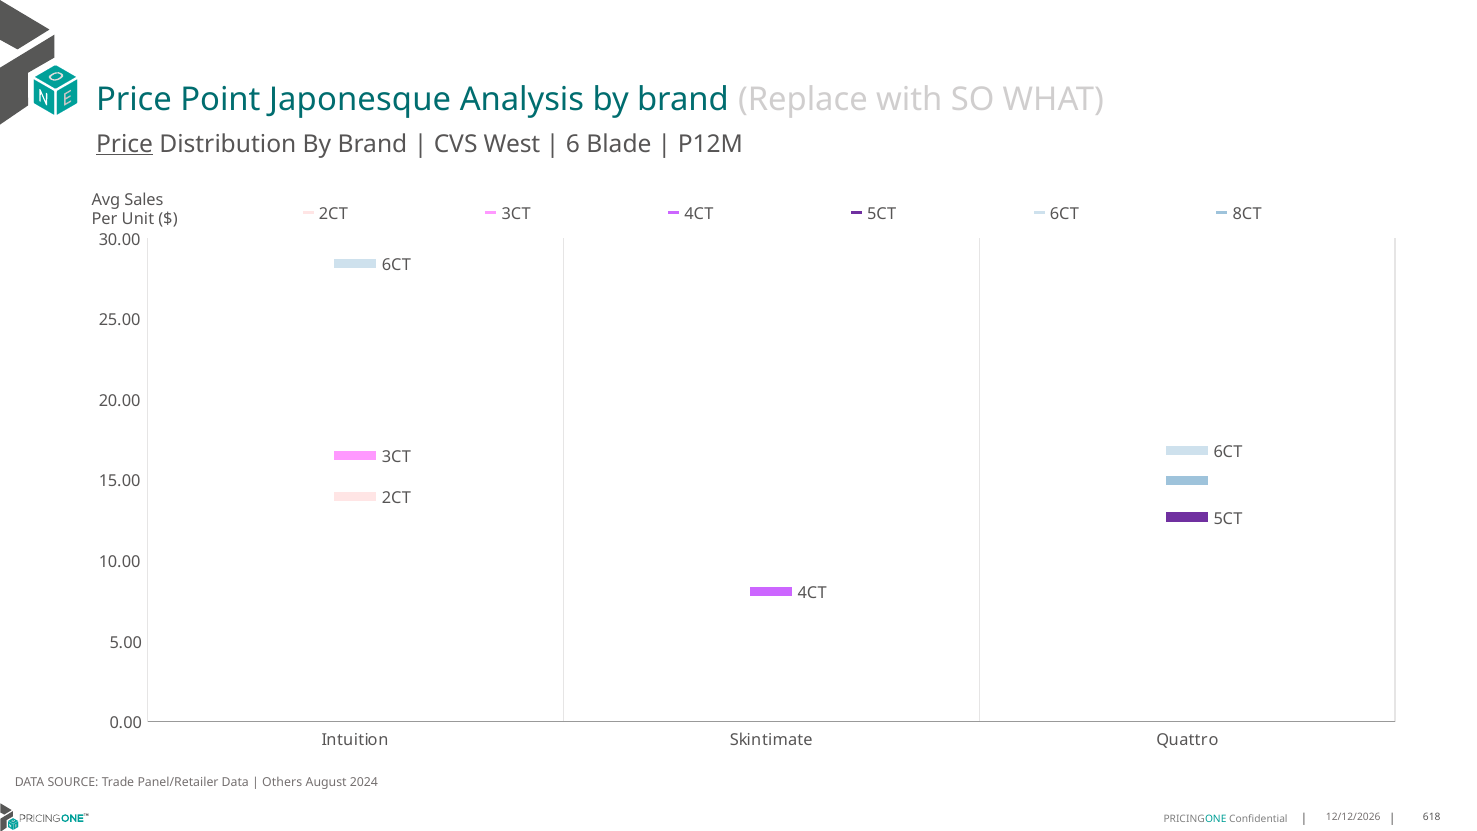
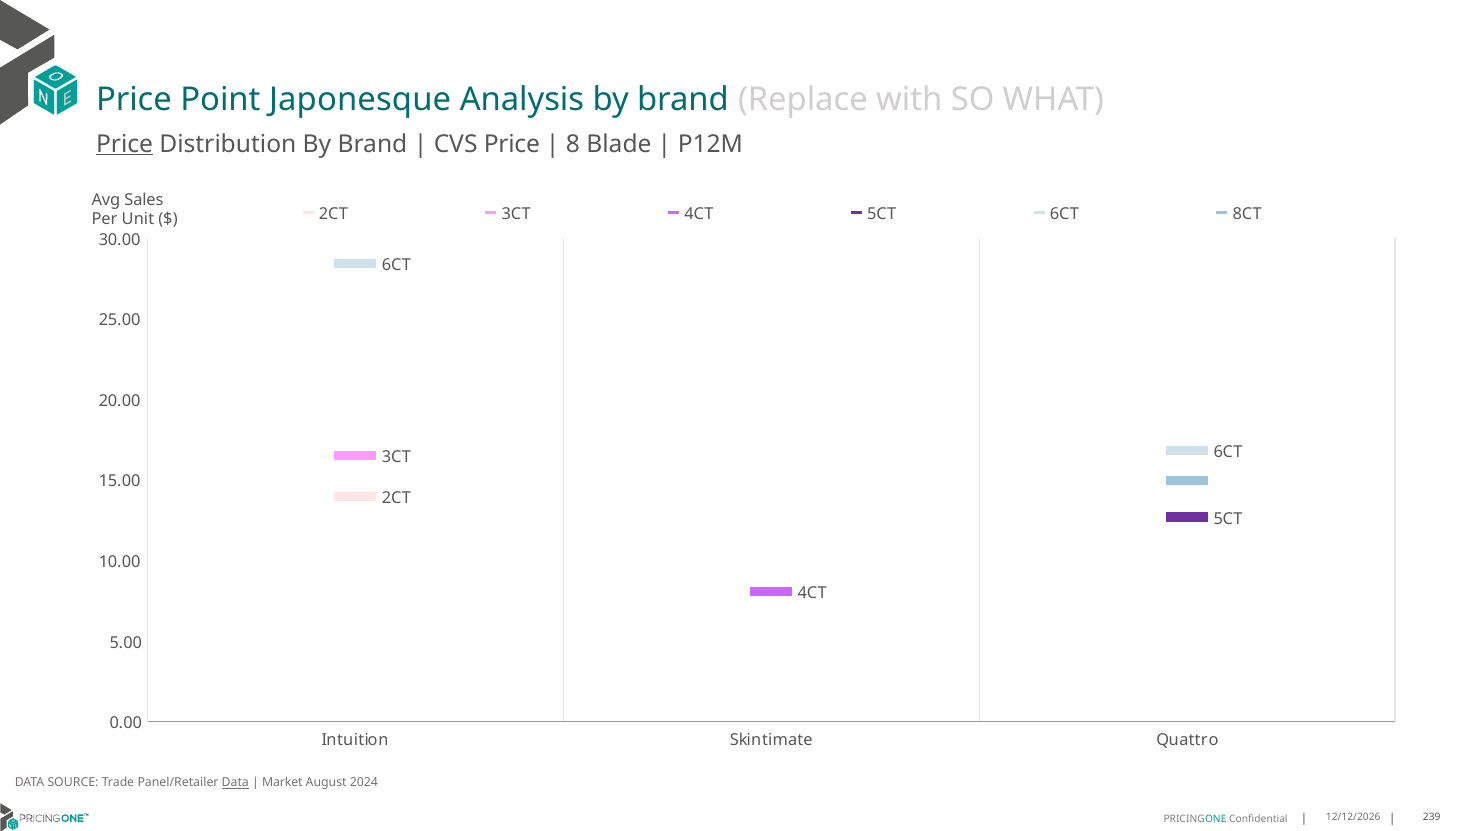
CVS West: West -> Price (512, 144)
6: 6 -> 8 (573, 144)
Data underline: none -> present (235, 783)
Others: Others -> Market (282, 783)
618: 618 -> 239 (1432, 817)
